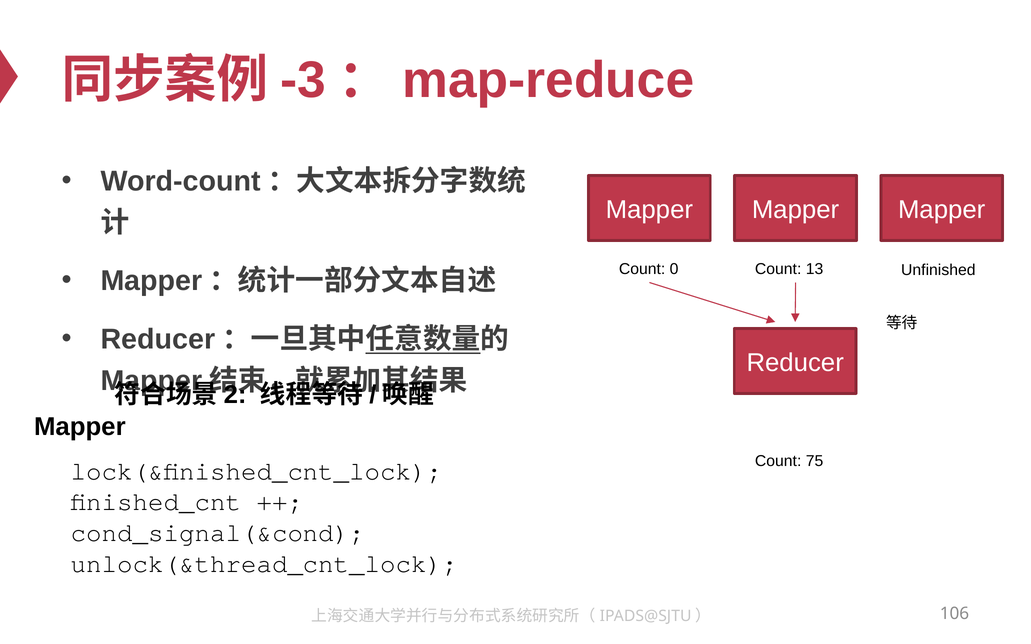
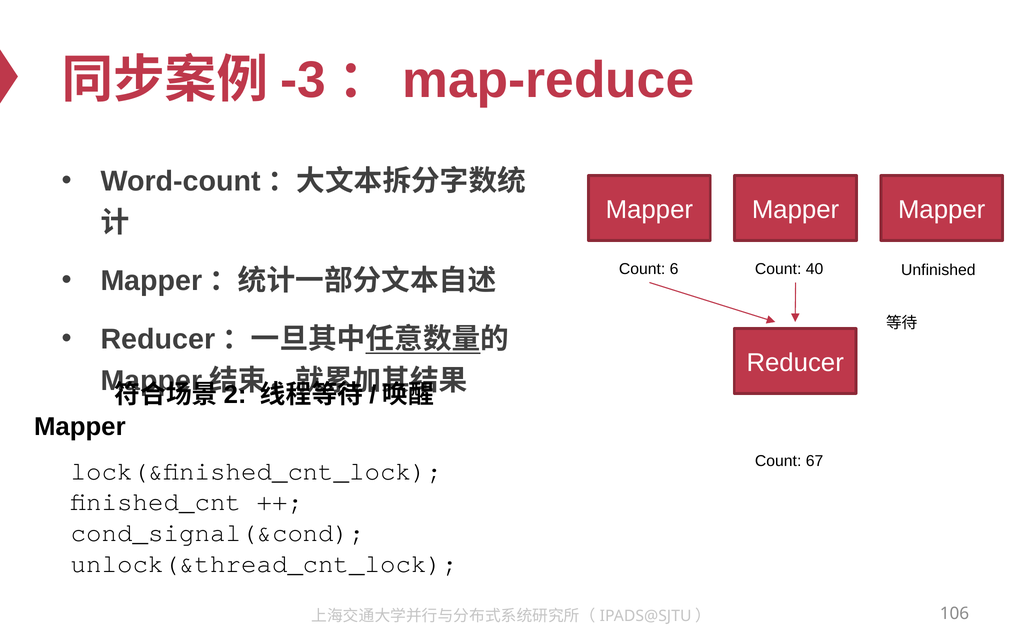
0: 0 -> 6 (674, 269)
13: 13 -> 40 (815, 269)
75: 75 -> 67 (815, 461)
